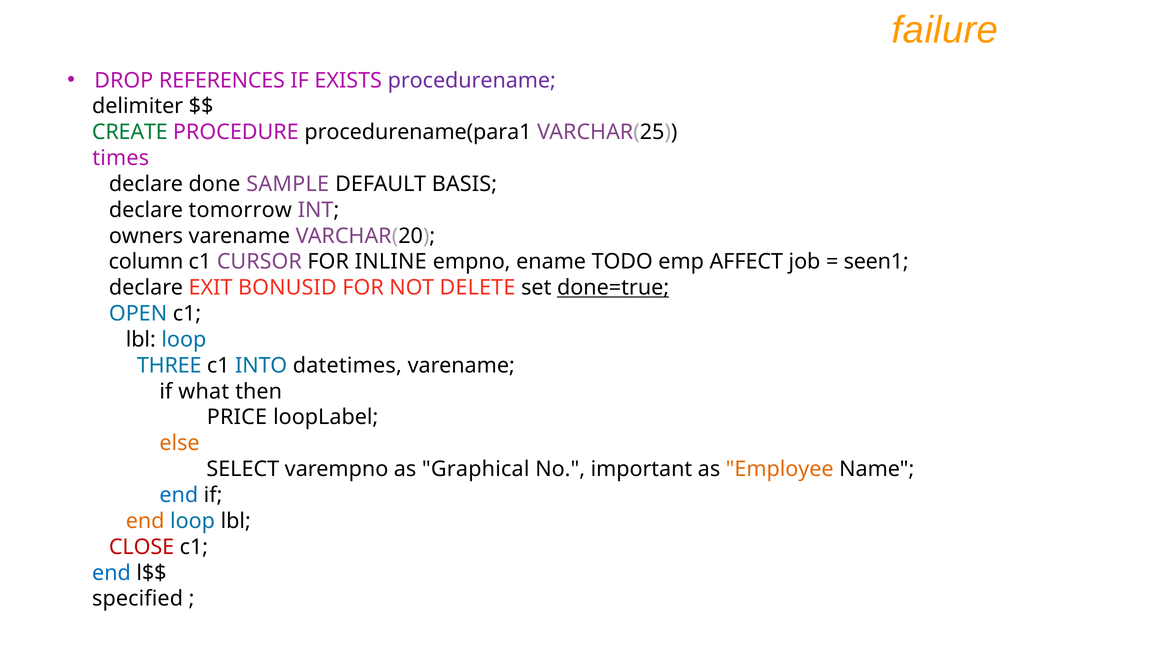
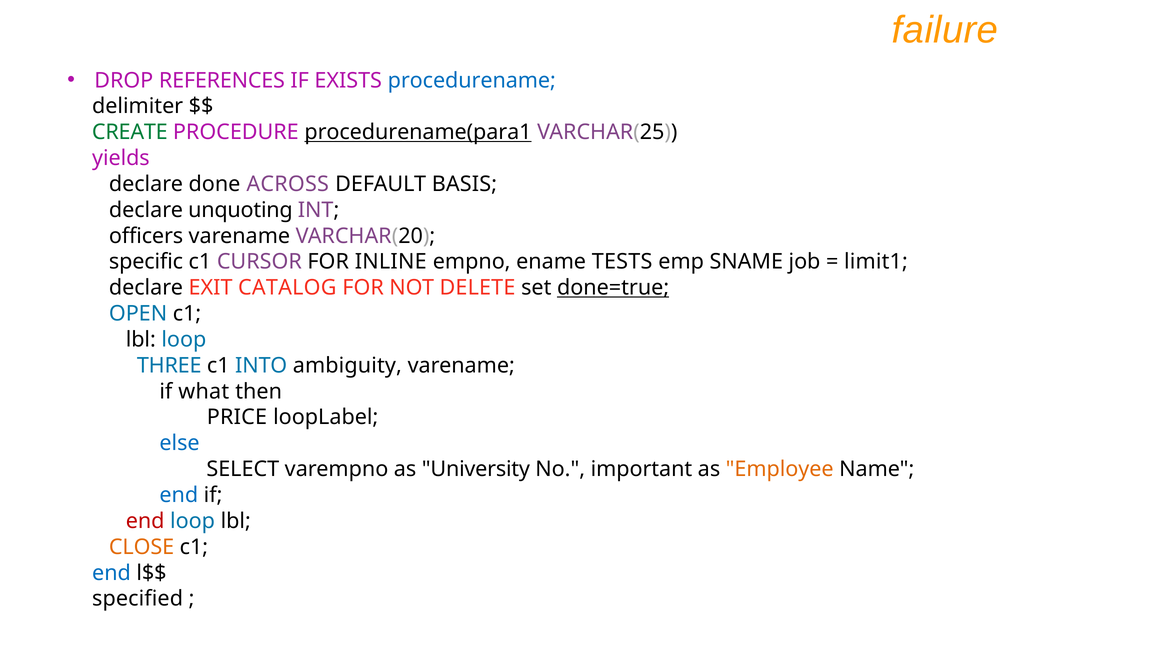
procedurename colour: purple -> blue (472, 80)
procedurename(para1 underline: none -> present (418, 132)
times: times -> yields (121, 158)
SAMPLE: SAMPLE -> ACROSS (288, 184)
tomorrow: tomorrow -> unquoting (240, 210)
owners: owners -> officers (146, 236)
column: column -> specific (146, 262)
TODO: TODO -> TESTS (622, 262)
AFFECT: AFFECT -> SNAME (746, 262)
seen1: seen1 -> limit1 (876, 262)
BONUSID: BONUSID -> CATALOG (287, 288)
datetimes: datetimes -> ambiguity (347, 365)
else colour: orange -> blue (180, 443)
Graphical: Graphical -> University (476, 469)
end colour: orange -> red (145, 521)
CLOSE colour: red -> orange (142, 546)
